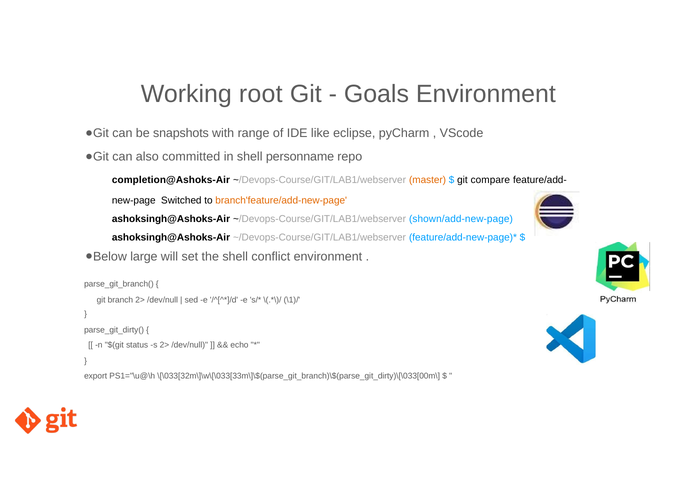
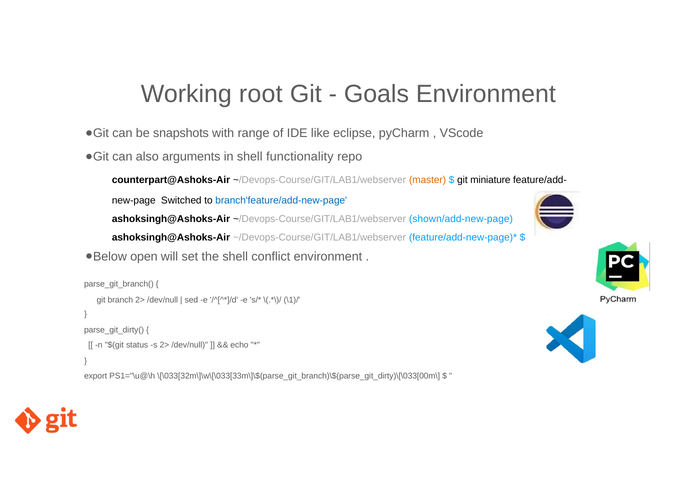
committed: committed -> arguments (191, 157)
personname: personname -> functionality (300, 157)
completion@Ashoks-Air: completion@Ashoks-Air -> counterpart@Ashoks-Air (171, 180)
compare: compare -> miniature (490, 180)
branch'feature/add-new-page colour: orange -> blue (281, 201)
large: large -> open (144, 256)
